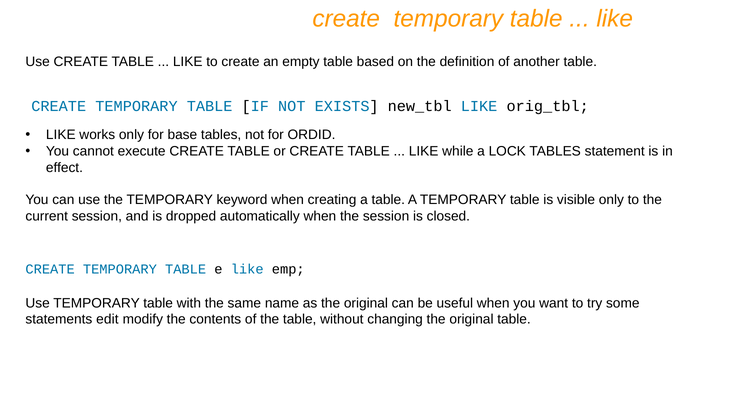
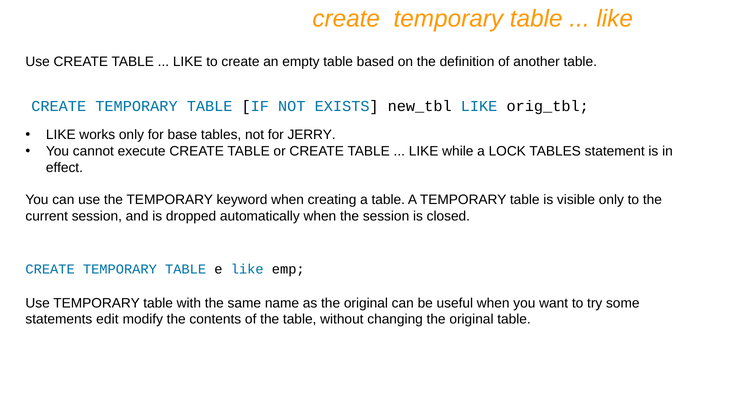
ORDID: ORDID -> JERRY (312, 135)
